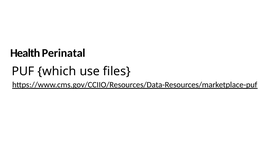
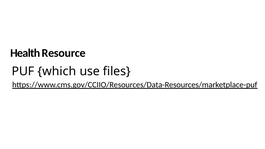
Perinatal: Perinatal -> Resource (64, 53)
